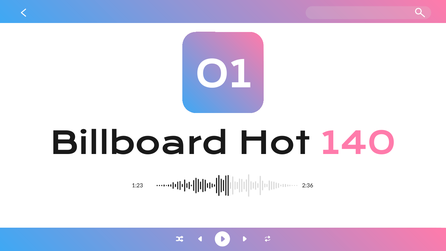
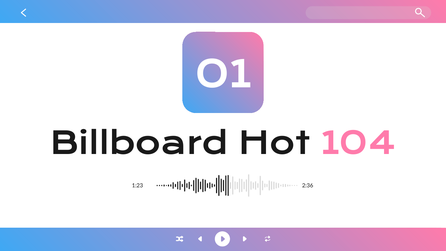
140: 140 -> 104 (358, 144)
